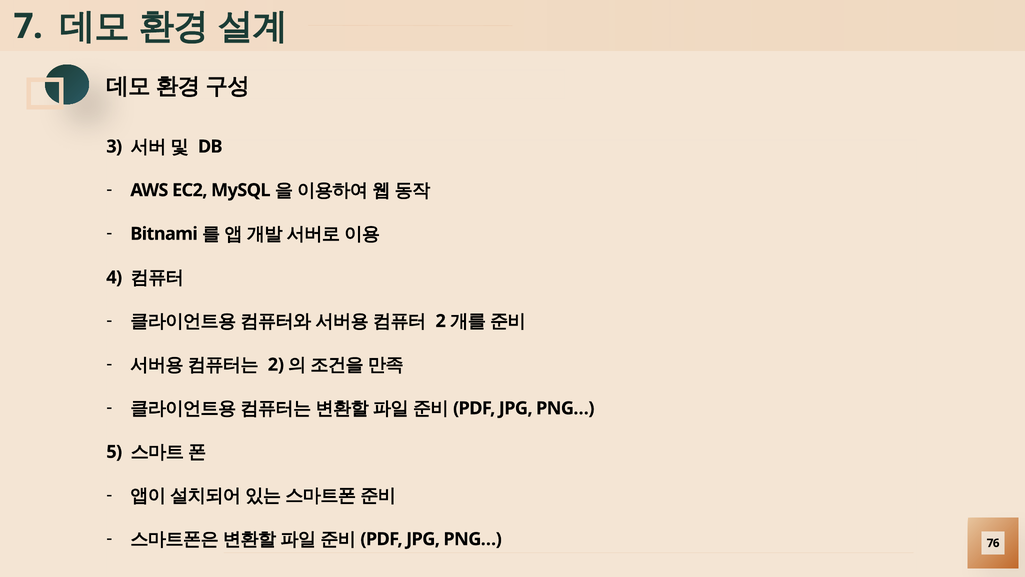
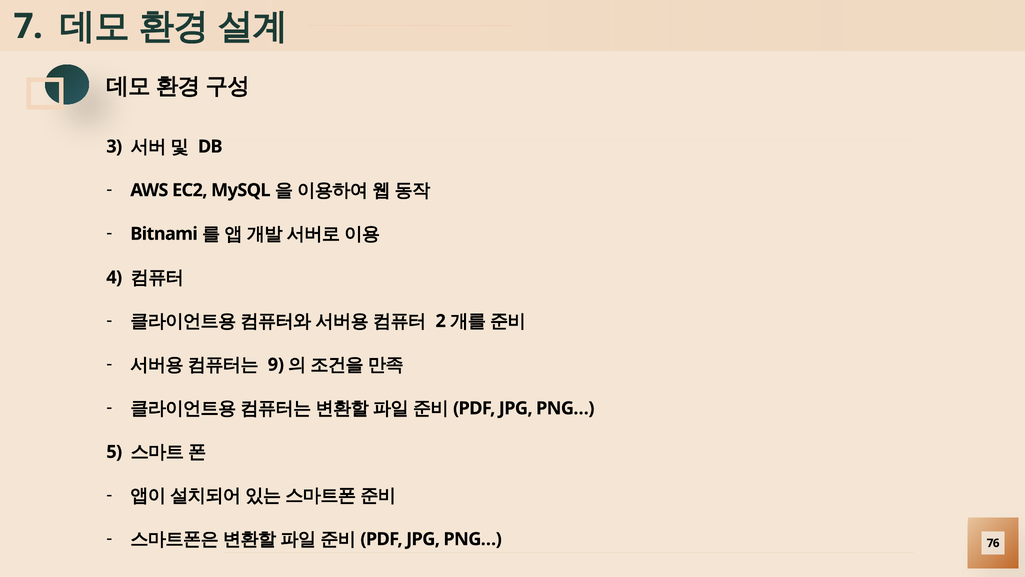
2: 2 -> 9 (276, 364)
